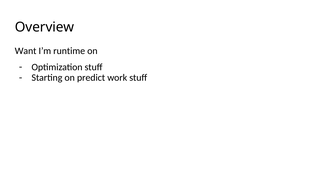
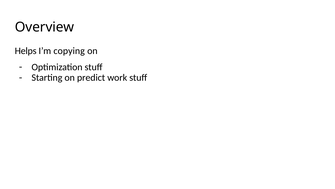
Want: Want -> Helps (26, 51)
runtime: runtime -> copying (69, 51)
